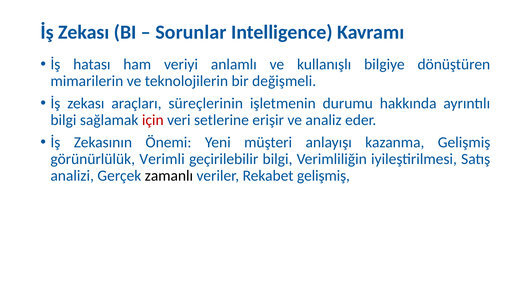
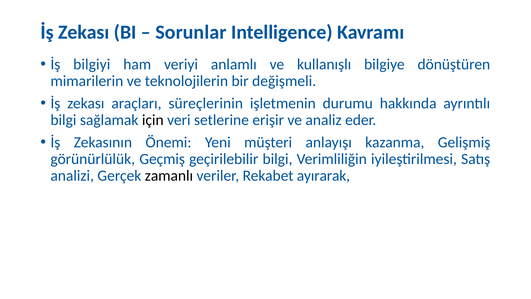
hatası: hatası -> bilgiyi (92, 64)
için colour: red -> black (153, 120)
Verimli: Verimli -> Geçmiş (162, 159)
Rekabet gelişmiş: gelişmiş -> ayırarak (323, 176)
